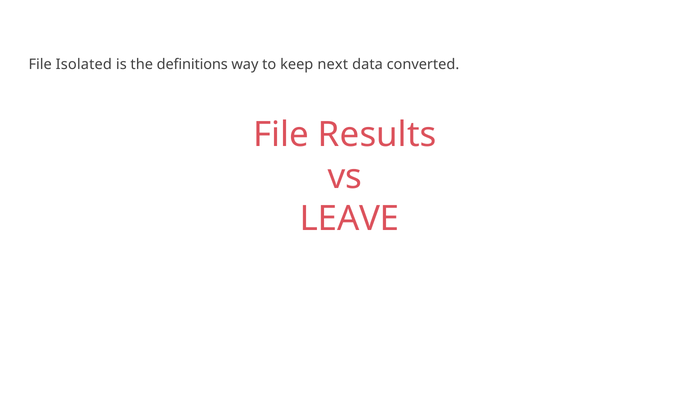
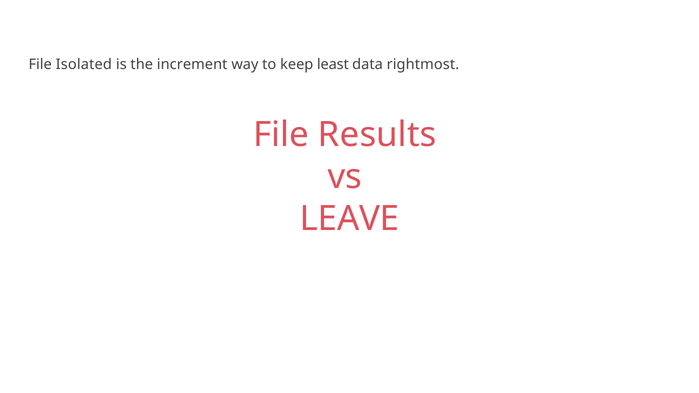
definitions: definitions -> increment (192, 64)
next: next -> least (333, 64)
converted: converted -> rightmost (423, 64)
